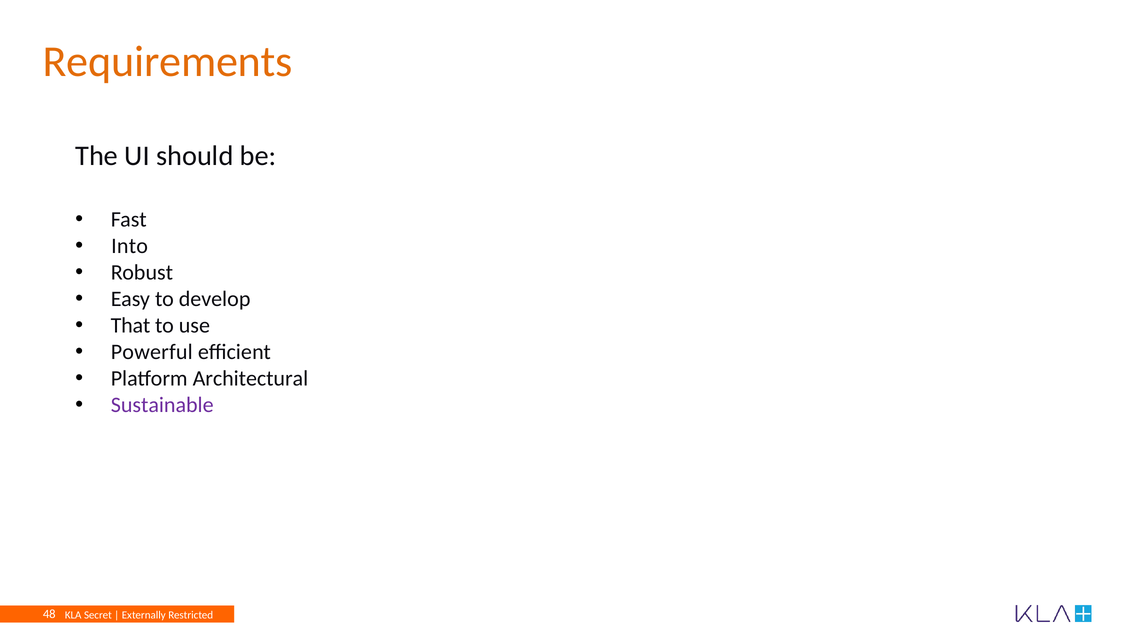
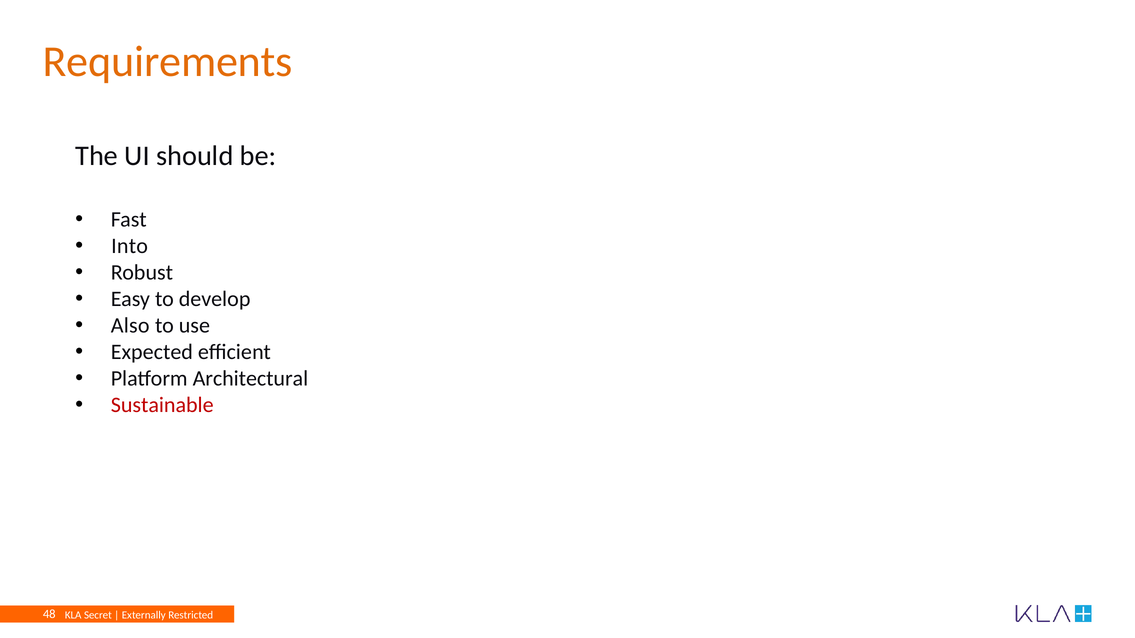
That: That -> Also (130, 326)
Powerful: Powerful -> Expected (152, 352)
Sustainable colour: purple -> red (162, 405)
